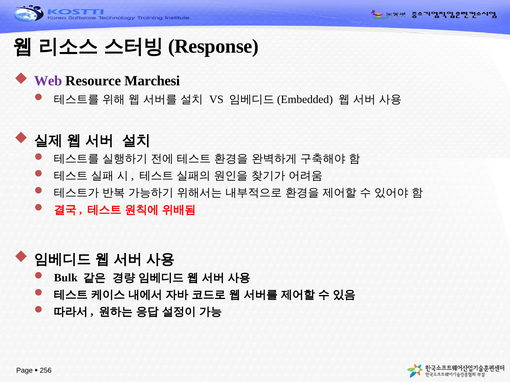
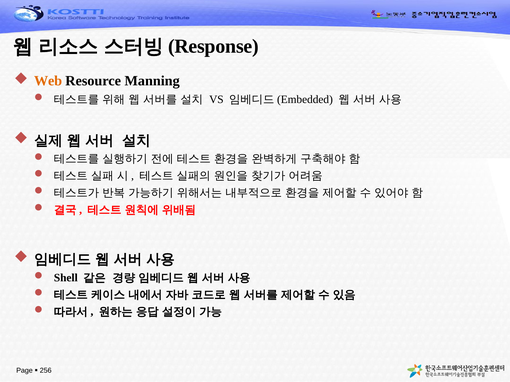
Web colour: purple -> orange (48, 81)
Marchesi: Marchesi -> Manning (152, 81)
Bulk: Bulk -> Shell (66, 278)
